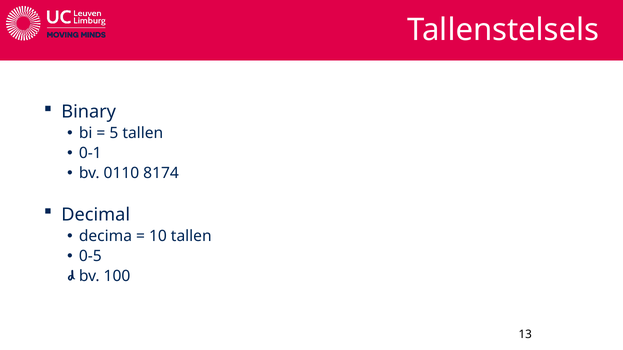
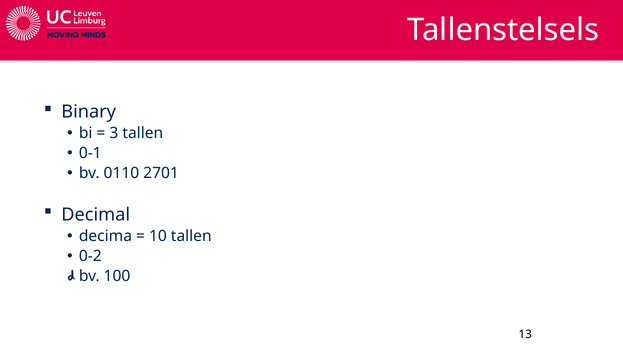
5: 5 -> 3 (114, 133)
8174: 8174 -> 2701 (161, 173)
0-5: 0-5 -> 0-2 (90, 256)
